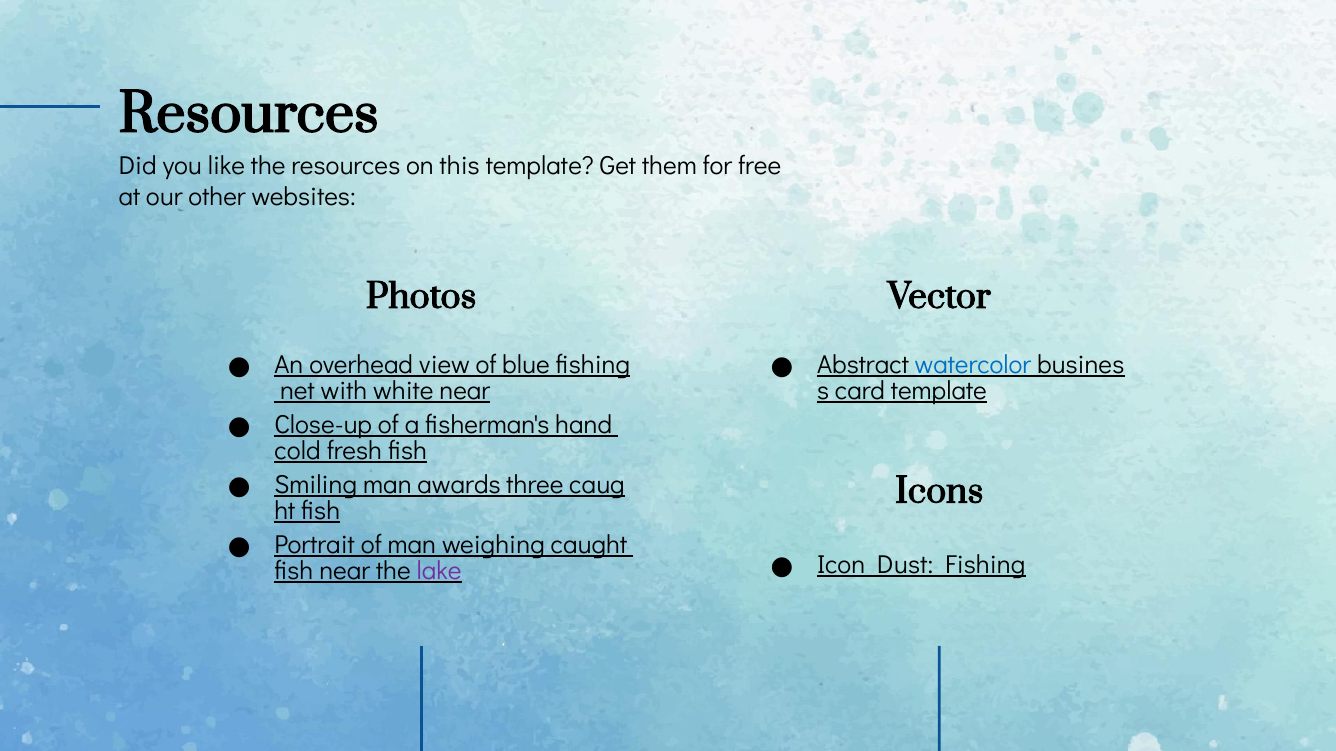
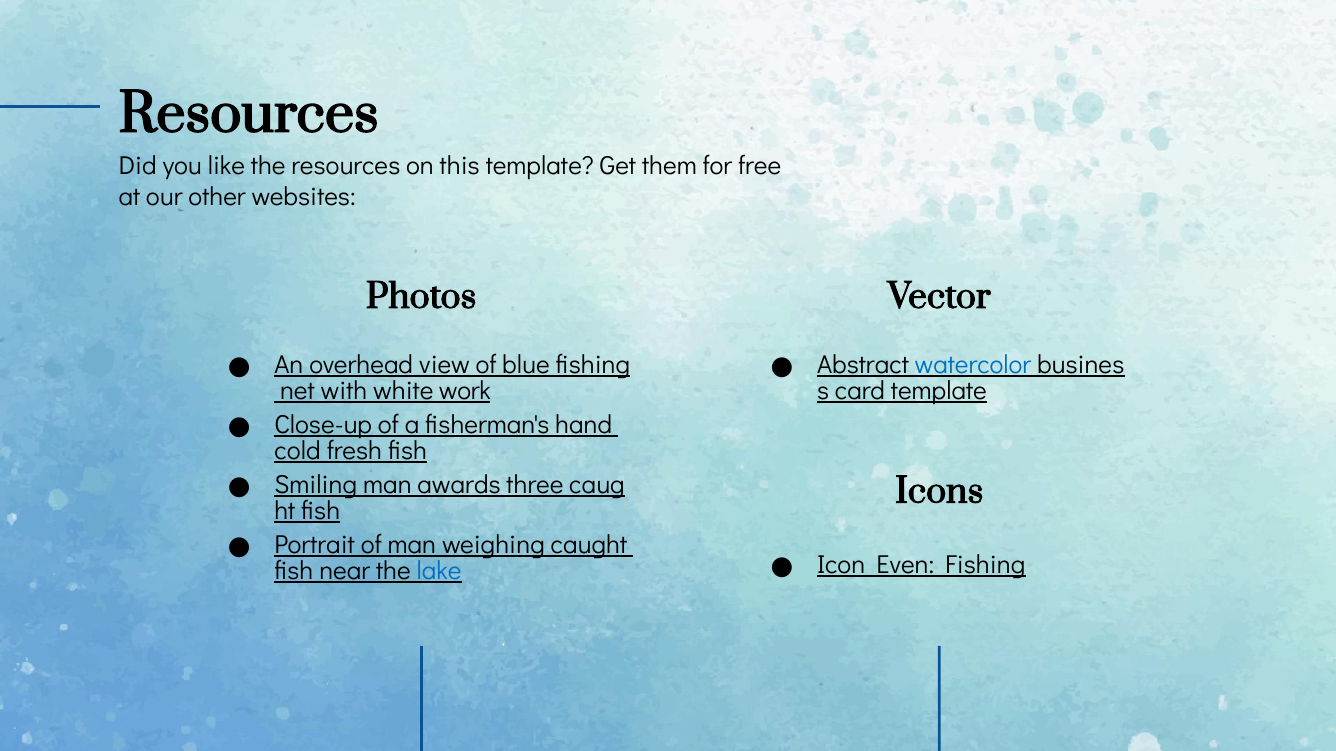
white near: near -> work (465, 391)
Dust: Dust -> Even (905, 565)
lake colour: purple -> blue (439, 571)
